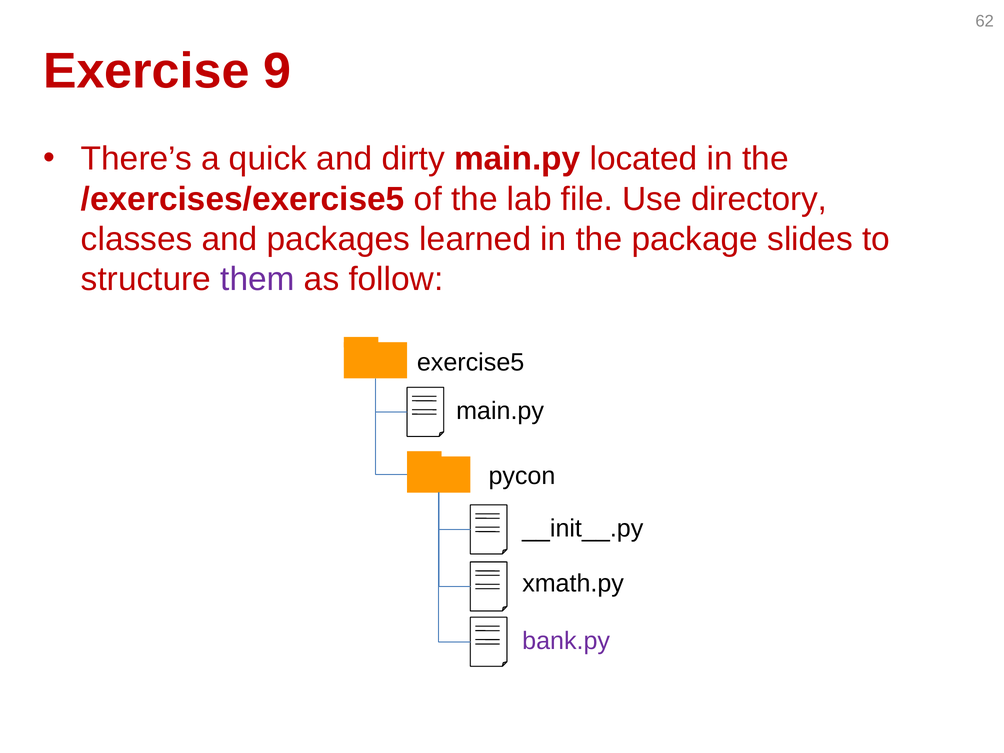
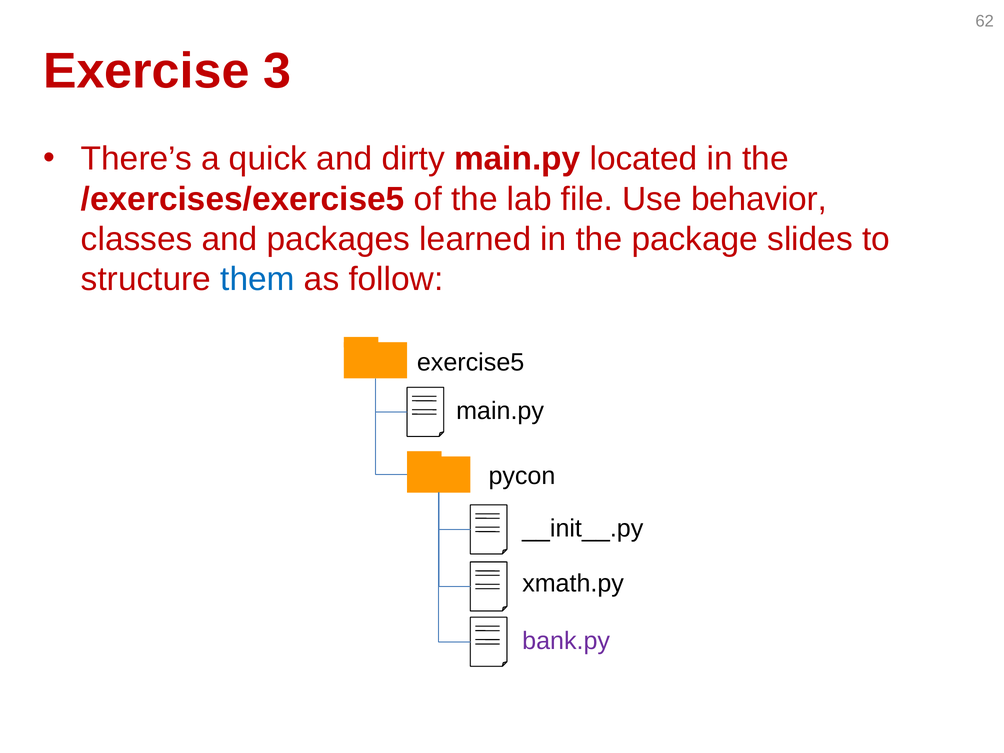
9: 9 -> 3 (277, 71)
directory: directory -> behavior (759, 199)
them colour: purple -> blue (257, 279)
